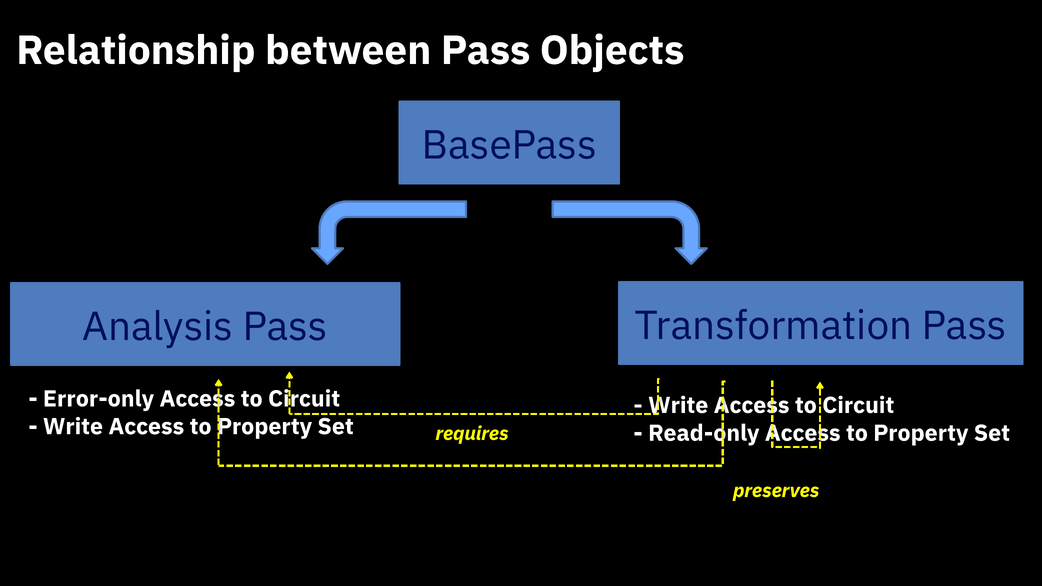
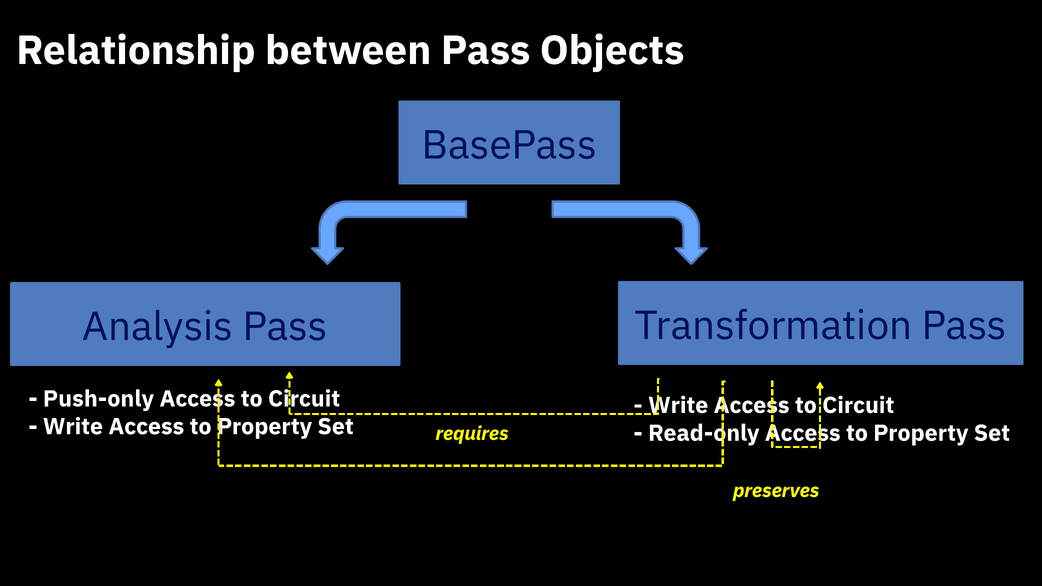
Error-only: Error-only -> Push-only (98, 399)
